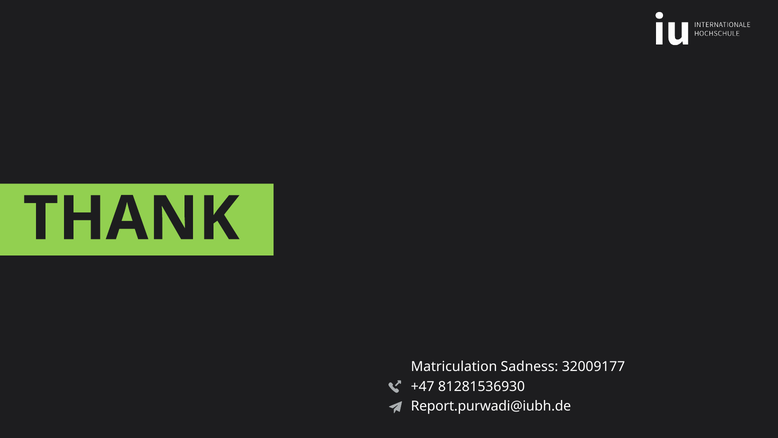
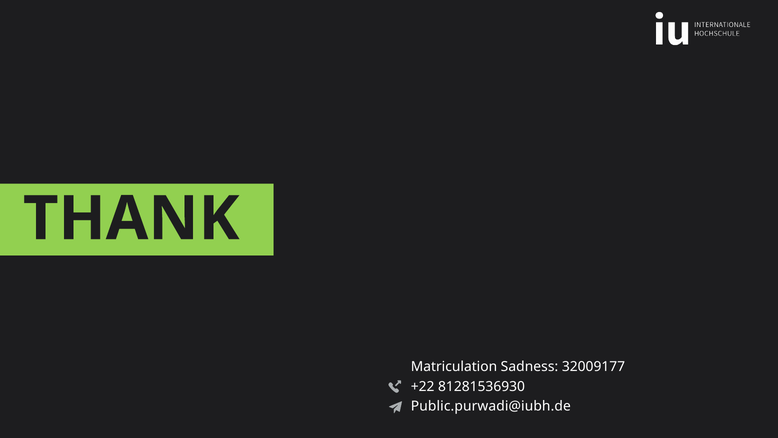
+47: +47 -> +22 (423, 386)
Report.purwadi@iubh.de: Report.purwadi@iubh.de -> Public.purwadi@iubh.de (491, 406)
